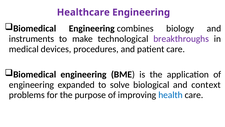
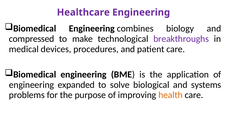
instruments: instruments -> compressed (32, 39)
context: context -> systems (206, 84)
health colour: blue -> orange (170, 95)
